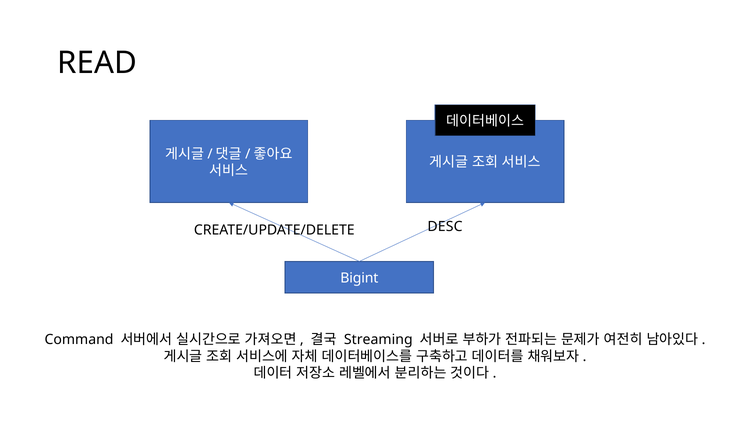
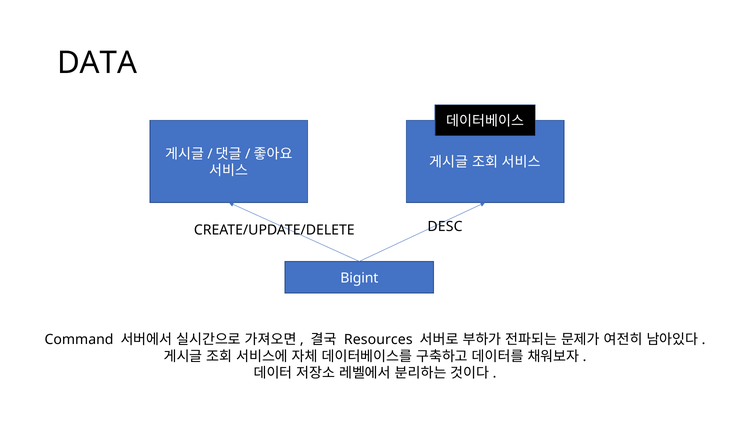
READ: READ -> DATA (97, 63)
Streaming: Streaming -> Resources (378, 339)
